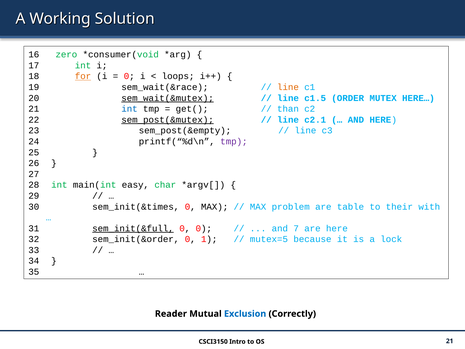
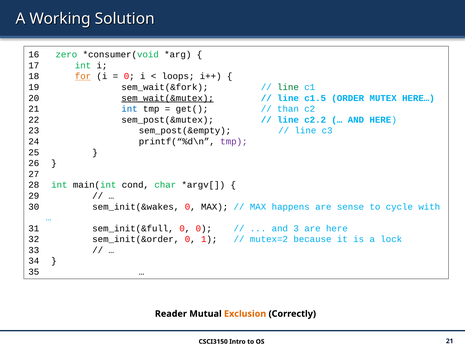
sem_wait(&race: sem_wait(&race -> sem_wait(&fork (165, 87)
line colour: orange -> green (288, 87)
sem_post(&mutex underline: present -> none (168, 120)
c2.1: c2.1 -> c2.2 (315, 120)
easy: easy -> cond (135, 185)
sem_init(&times: sem_init(&times -> sem_init(&wakes (136, 207)
problem: problem -> happens (291, 207)
table: table -> sense (350, 207)
their: their -> cycle (399, 207)
sem_init(&full underline: present -> none (133, 228)
7: 7 -> 3 (296, 228)
mutex=5: mutex=5 -> mutex=2 (269, 239)
Exclusion colour: blue -> orange (245, 314)
